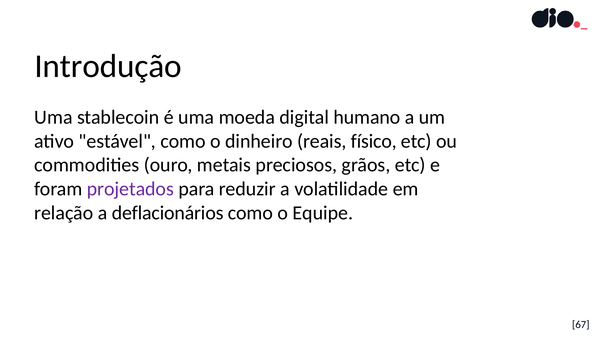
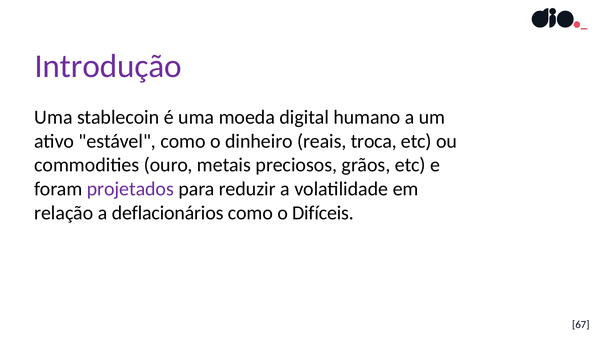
Introdução colour: black -> purple (108, 66)
físico: físico -> troca (374, 141)
Equipe: Equipe -> Difíceis (323, 213)
